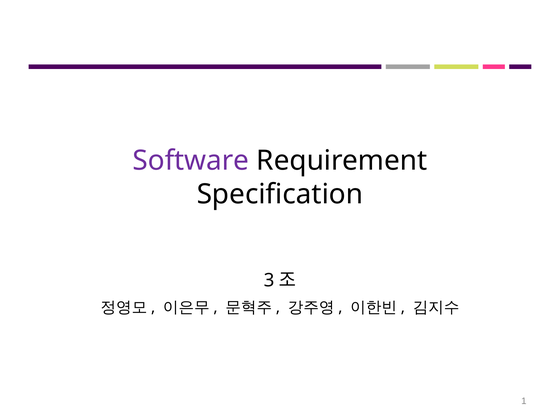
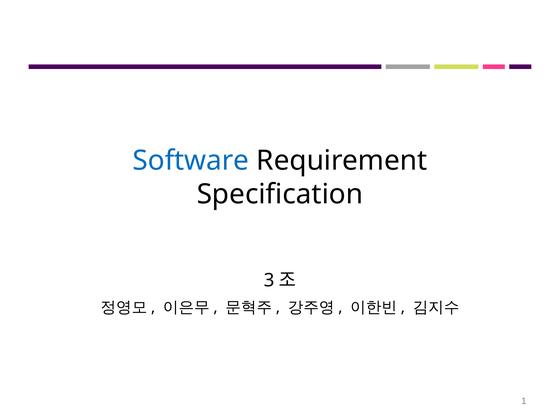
Software colour: purple -> blue (191, 161)
